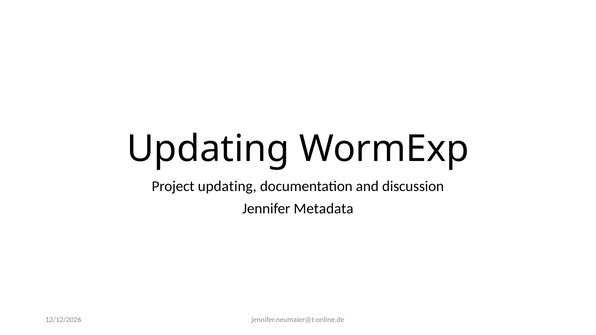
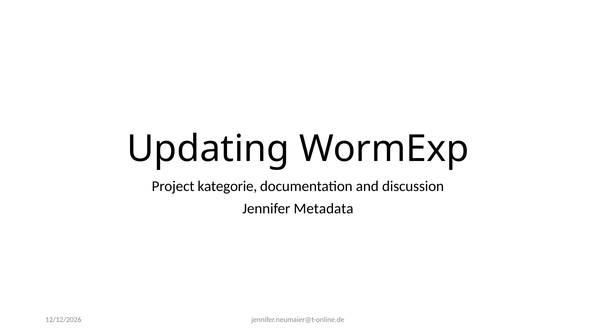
Project updating: updating -> kategorie (227, 186)
